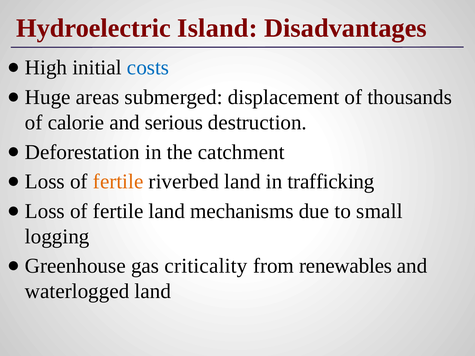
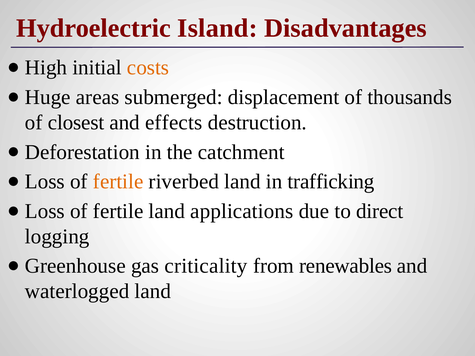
costs colour: blue -> orange (148, 68)
calorie: calorie -> closest (76, 123)
serious: serious -> effects (174, 123)
mechanisms: mechanisms -> applications (242, 211)
small: small -> direct (380, 211)
